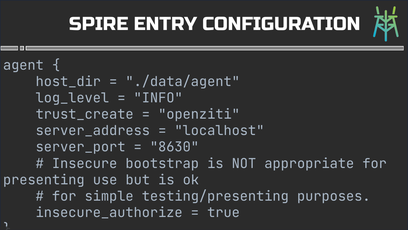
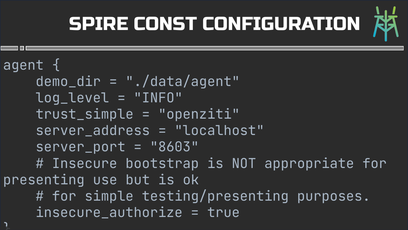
ENTRY: ENTRY -> CONST (165, 24)
host_dir: host_dir -> demo_dir (68, 82)
trust_create: trust_create -> trust_simple (85, 114)
8630: 8630 -> 8603 (174, 147)
